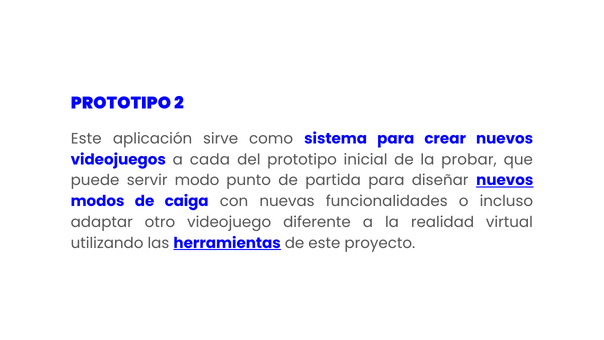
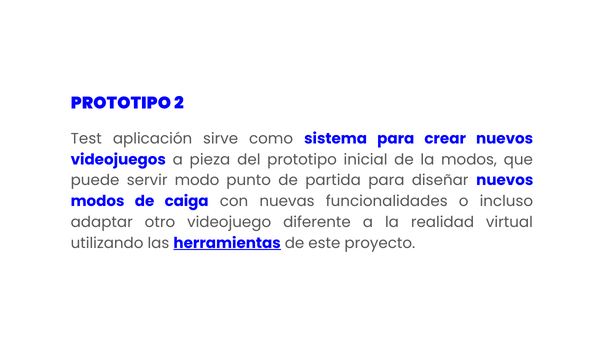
Este: Este -> Test (86, 139)
cada: cada -> pieza (210, 160)
la probar: probar -> modos (469, 160)
nuevos underline: present -> none (505, 180)
